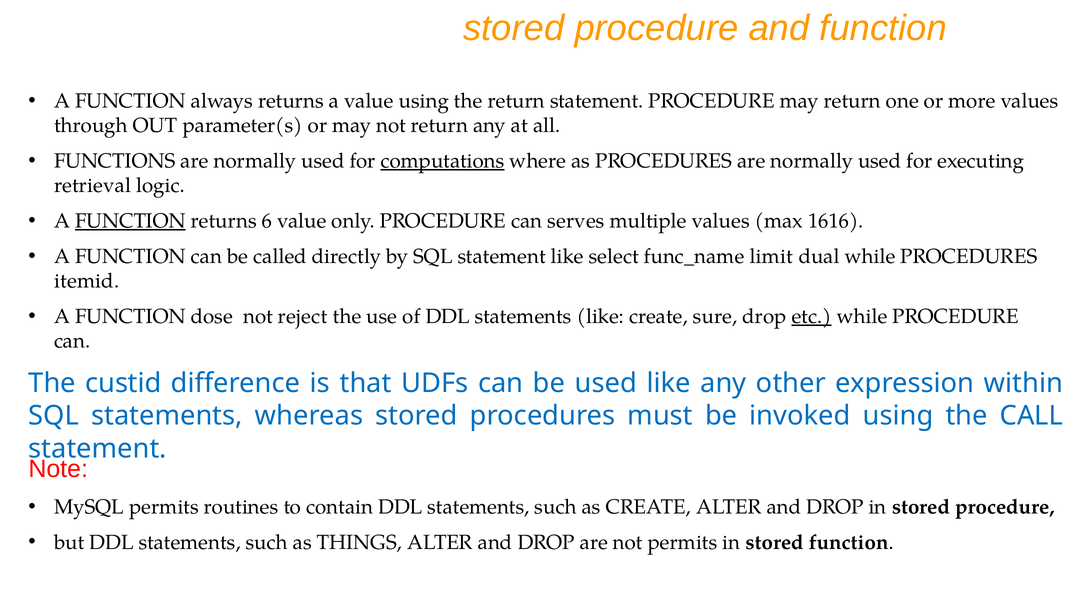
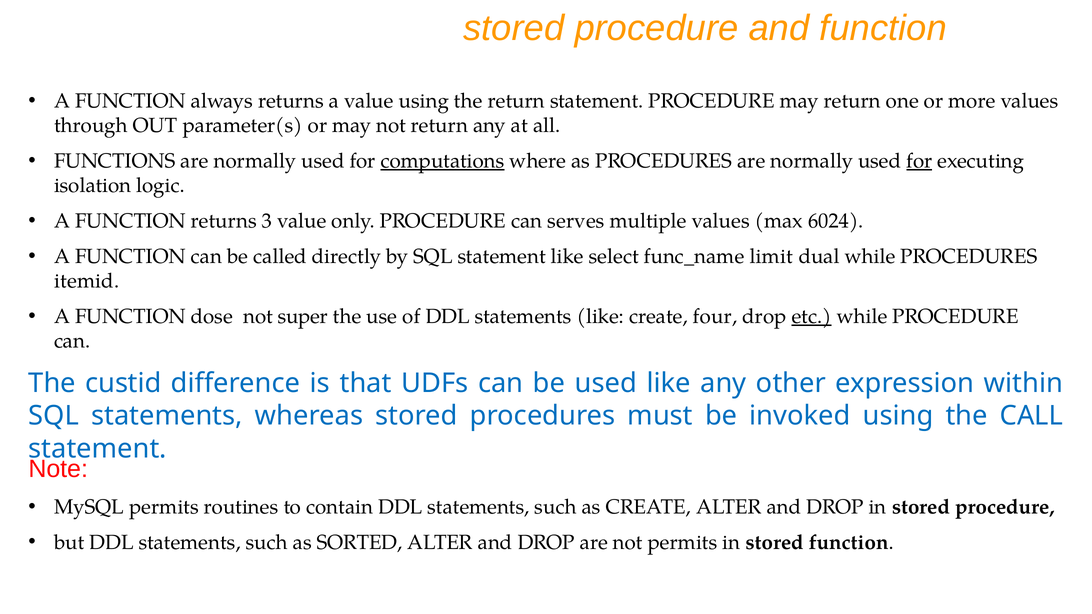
for underline: none -> present (919, 161)
retrieval: retrieval -> isolation (93, 186)
FUNCTION underline: present -> none (130, 221)
6: 6 -> 3 (267, 221)
1616: 1616 -> 6024 (836, 221)
reject: reject -> super (303, 316)
sure: sure -> four (715, 316)
THINGS: THINGS -> SORTED (360, 543)
